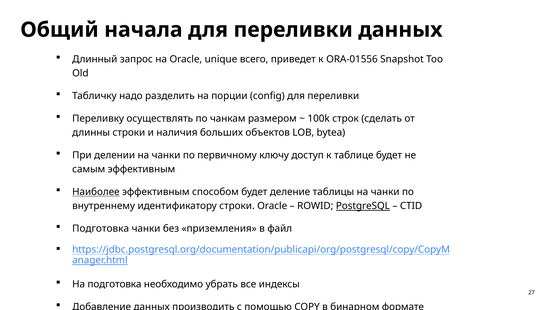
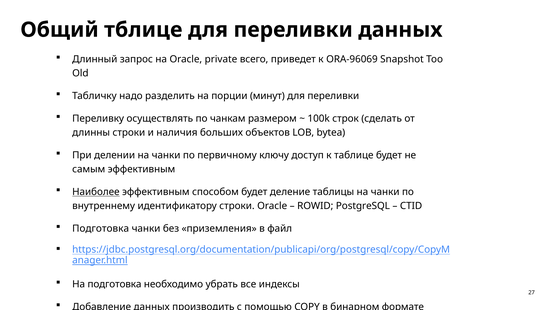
начала: начала -> тблице (143, 30)
unique: unique -> private (221, 59)
ORA-01556: ORA-01556 -> ORA-96069 (352, 59)
config: config -> минут (267, 96)
PostgreSQL underline: present -> none (363, 206)
